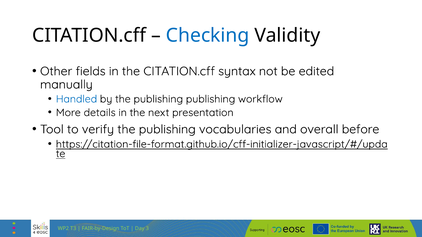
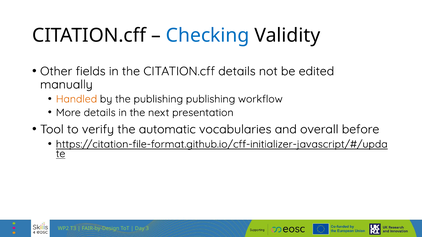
CITATION.cff syntax: syntax -> details (237, 71)
Handled colour: blue -> orange (76, 99)
verify the publishing: publishing -> automatic (167, 130)
